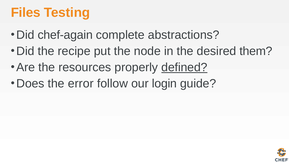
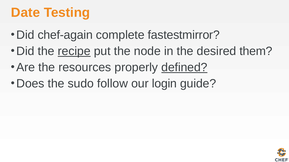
Files: Files -> Date (25, 12)
abstractions: abstractions -> fastestmirror (184, 35)
recipe underline: none -> present (74, 51)
error: error -> sudo (81, 84)
